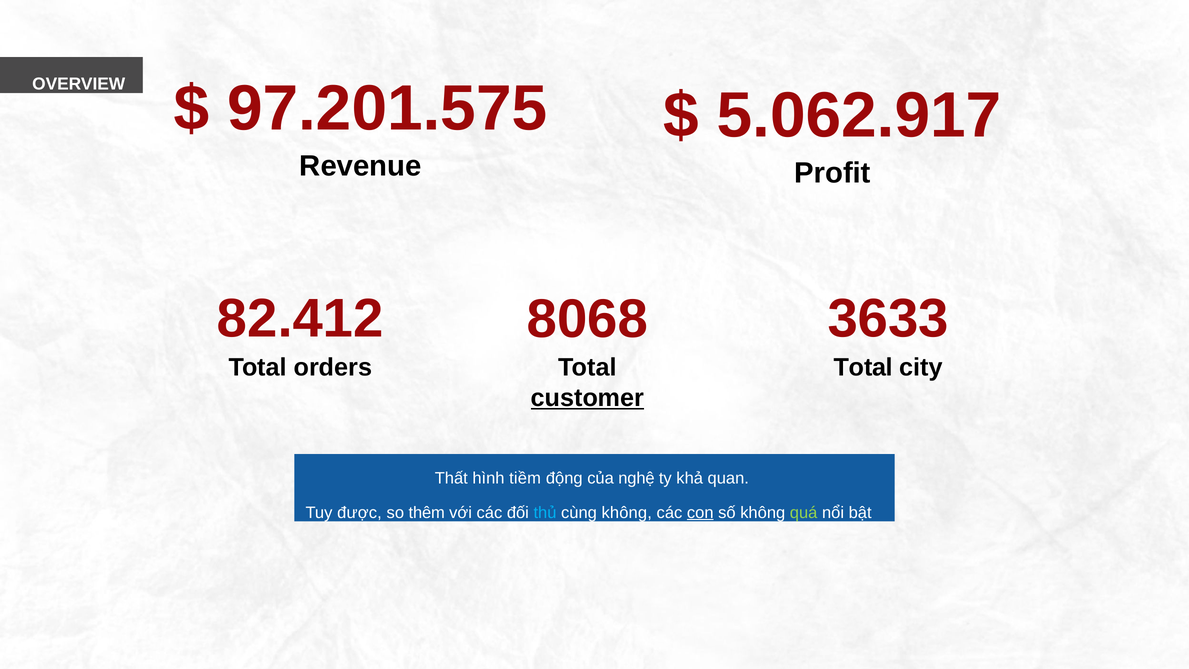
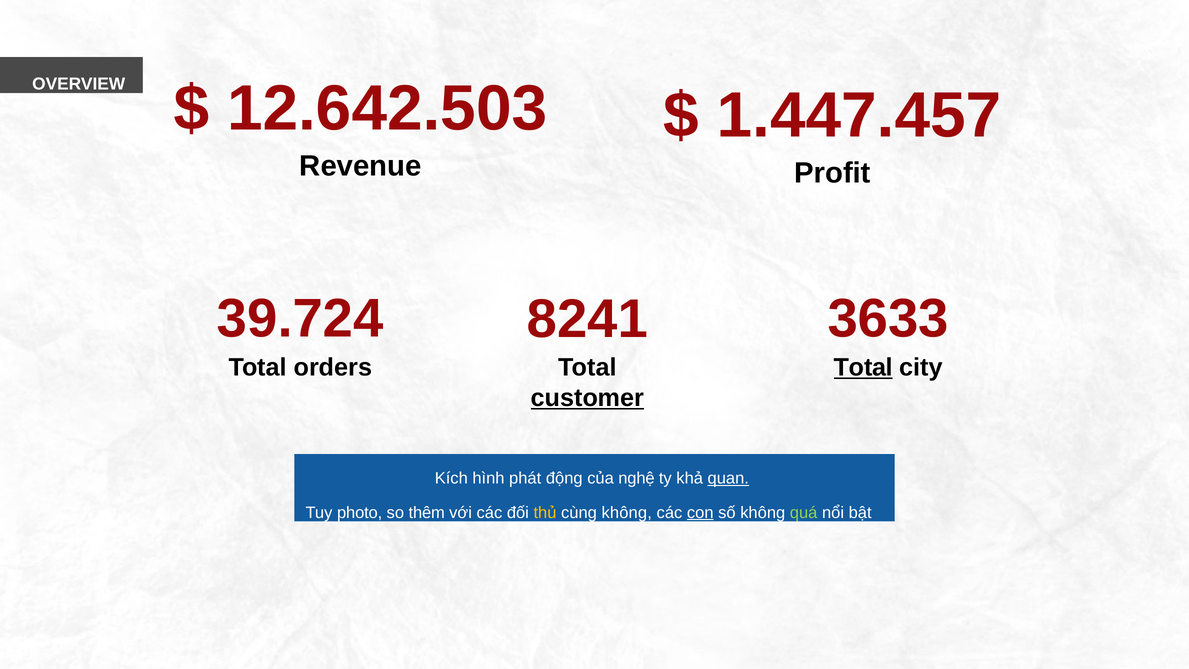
97.201.575: 97.201.575 -> 12.642.503 (387, 108)
5.062.917: 5.062.917 -> 1.447.457 (859, 116)
82.412: 82.412 -> 39.724 (300, 319)
8068: 8068 -> 8241 (587, 319)
Total underline: none -> present (863, 368)
Thất: Thất -> Kích (451, 478)
tiềm: tiềm -> phát (525, 478)
quan underline: none -> present (728, 478)
được: được -> photo (360, 512)
thủ colour: light blue -> yellow (545, 512)
